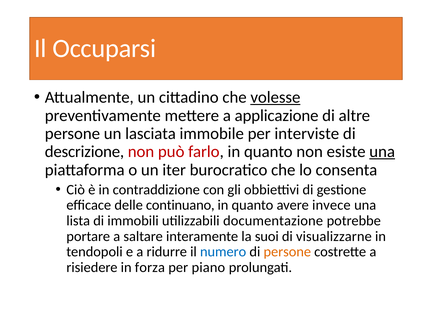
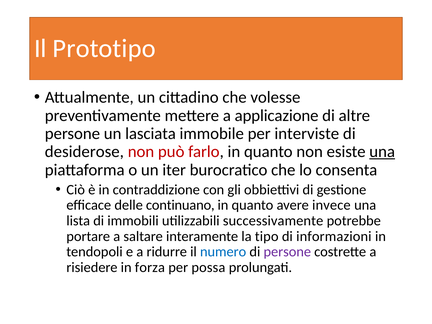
Occuparsi: Occuparsi -> Prototipo (104, 48)
volesse underline: present -> none (275, 97)
descrizione: descrizione -> desiderose (84, 152)
documentazione: documentazione -> successivamente (273, 221)
suoi: suoi -> tipo (267, 236)
visualizzarne: visualizzarne -> informazioni (334, 236)
persone colour: orange -> purple (287, 252)
piano: piano -> possa (208, 267)
